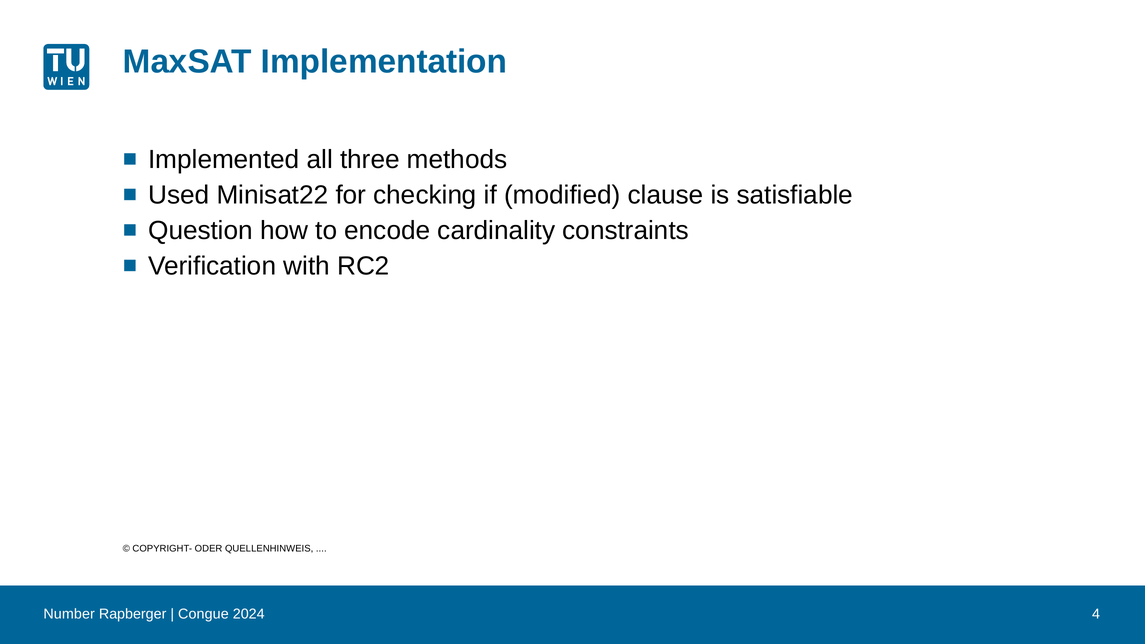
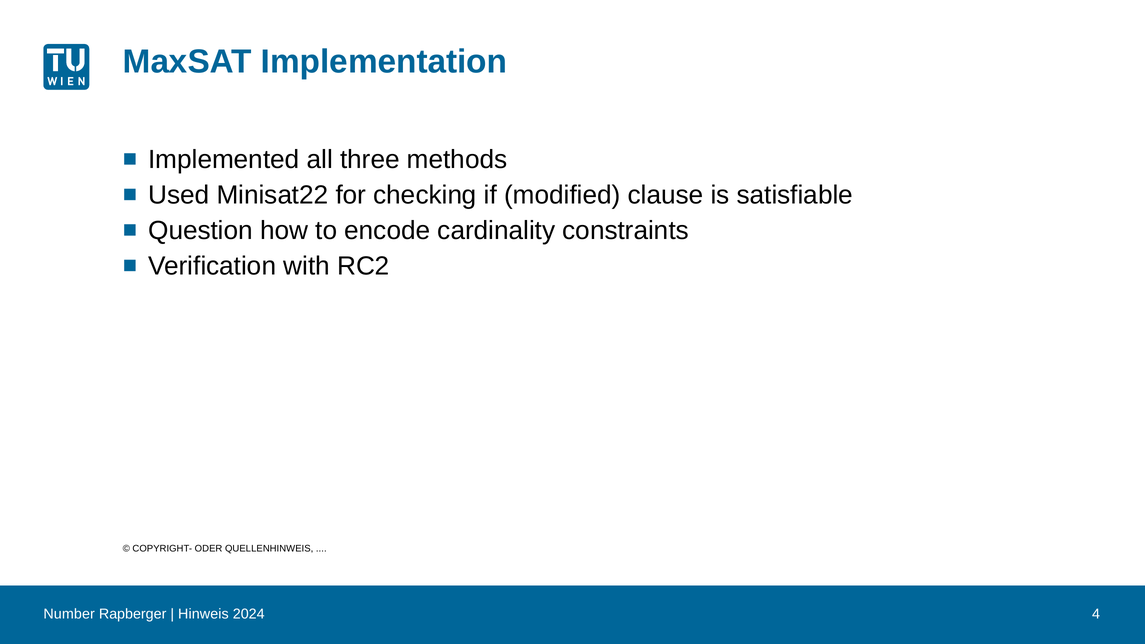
Congue: Congue -> Hinweis (203, 614)
